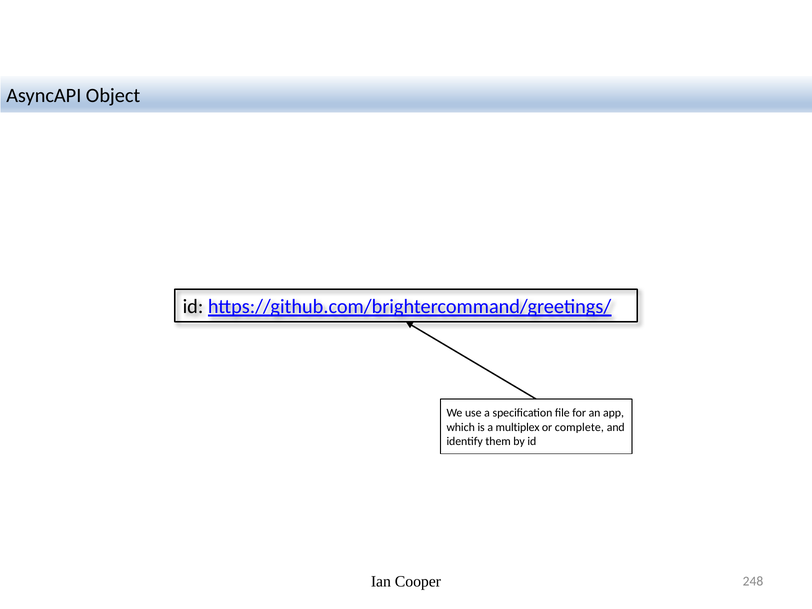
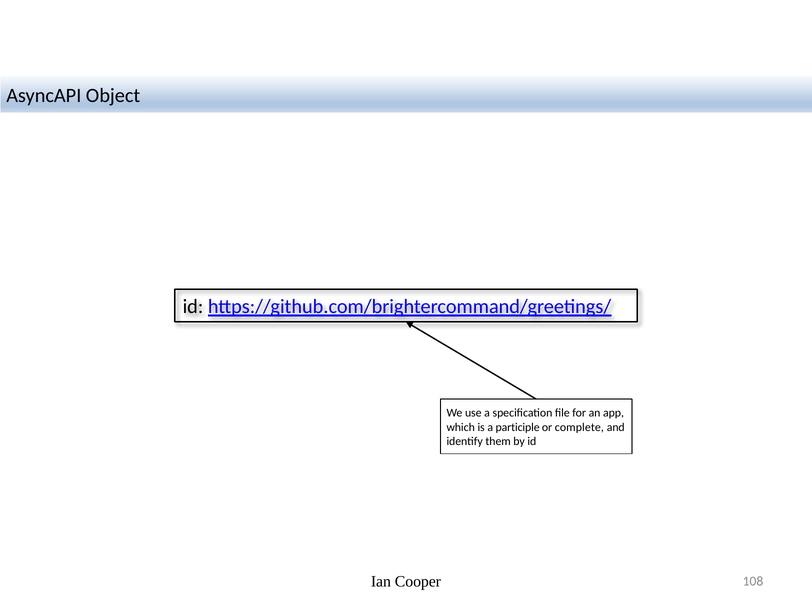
multiplex: multiplex -> participle (518, 427)
248: 248 -> 108 (753, 581)
